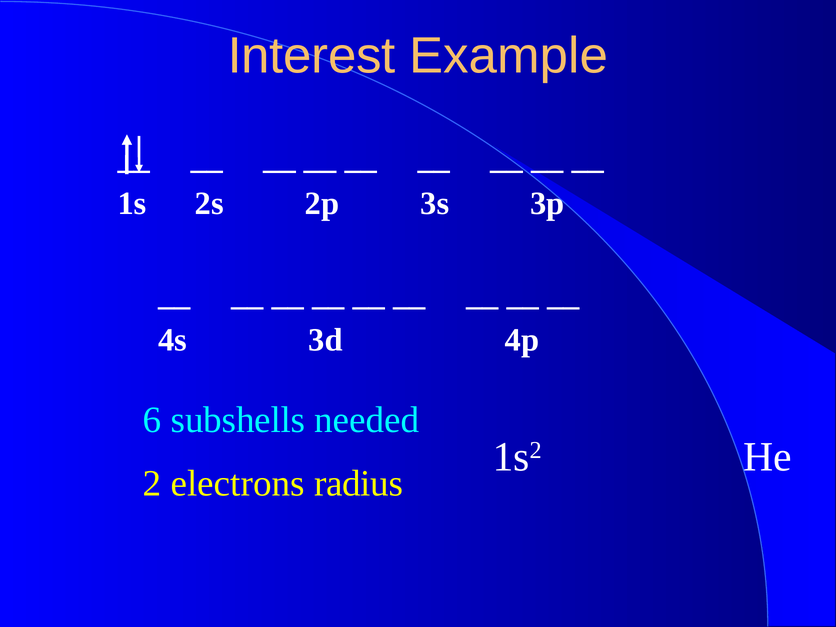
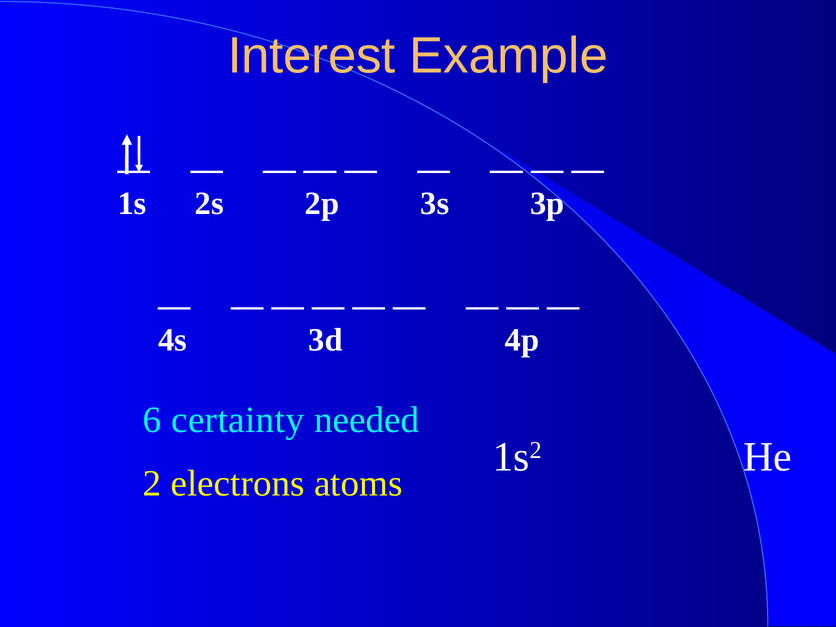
subshells: subshells -> certainty (238, 420)
radius: radius -> atoms (358, 483)
